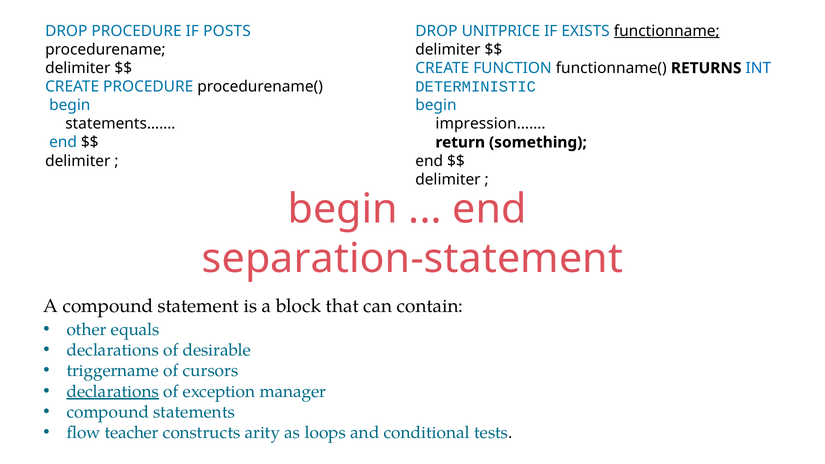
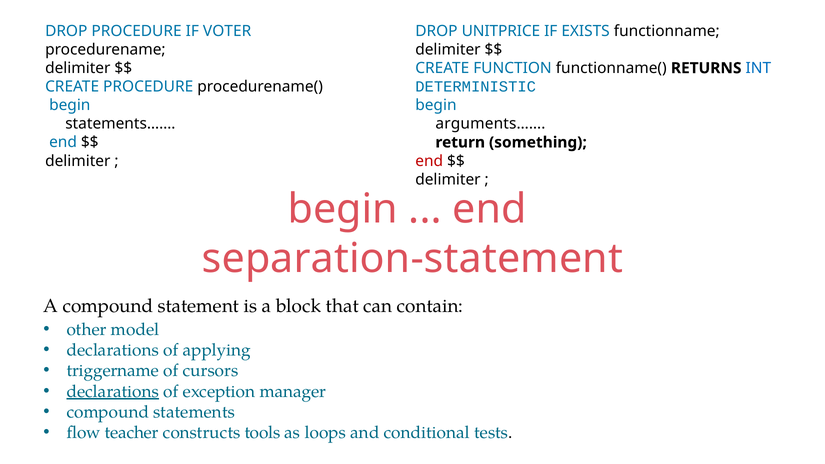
POSTS: POSTS -> VOTER (227, 31)
functionname underline: present -> none (667, 31)
impression……: impression…… -> arguments…… (490, 124)
end colour: black -> red (429, 161)
equals: equals -> model (135, 330)
desirable: desirable -> applying (217, 350)
arity: arity -> tools (263, 433)
